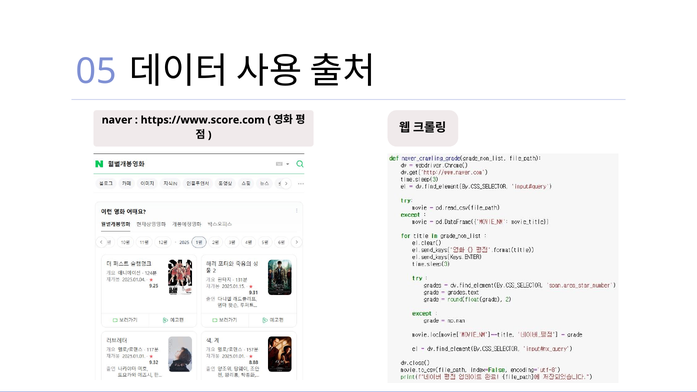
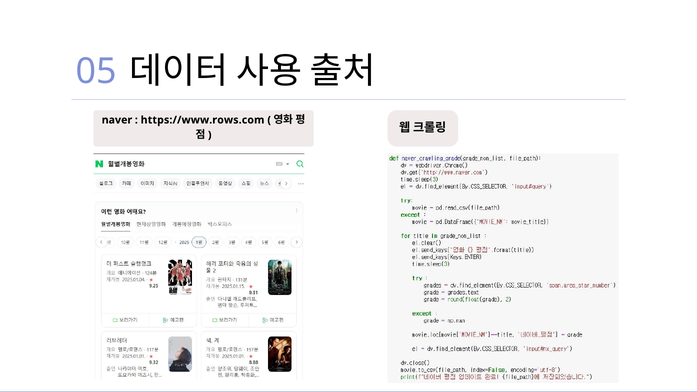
https://www.score.com: https://www.score.com -> https://www.rows.com (203, 120)
